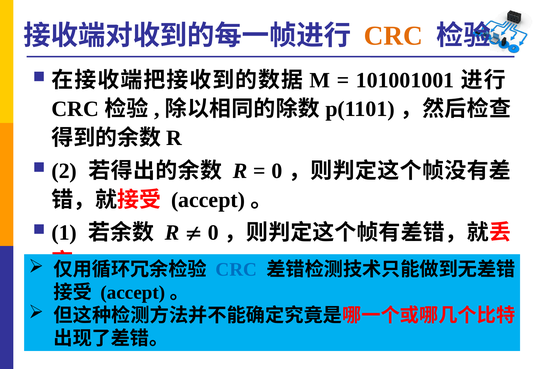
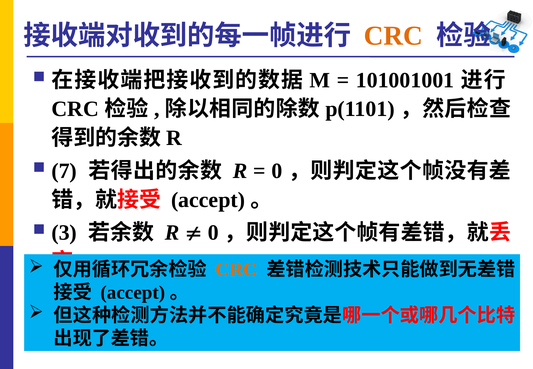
2: 2 -> 7 (64, 171)
1: 1 -> 3 (64, 233)
CRC colour: blue -> orange (236, 269)
